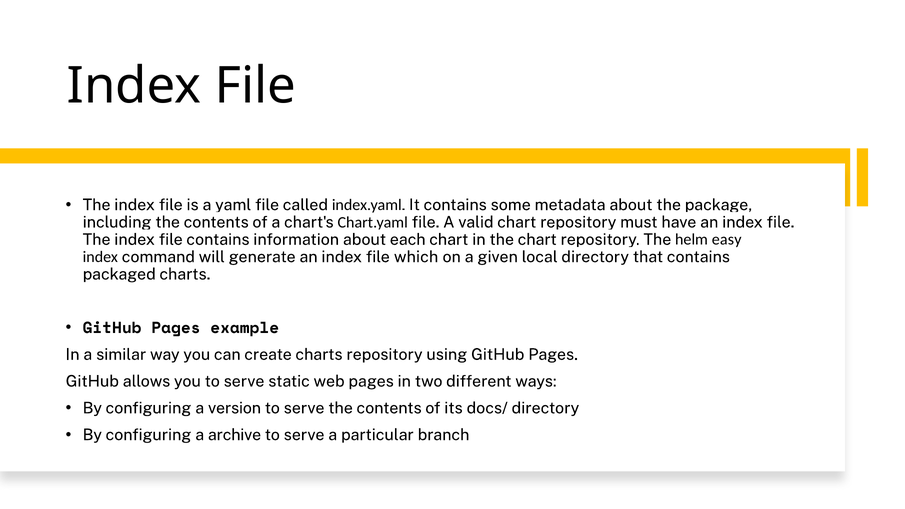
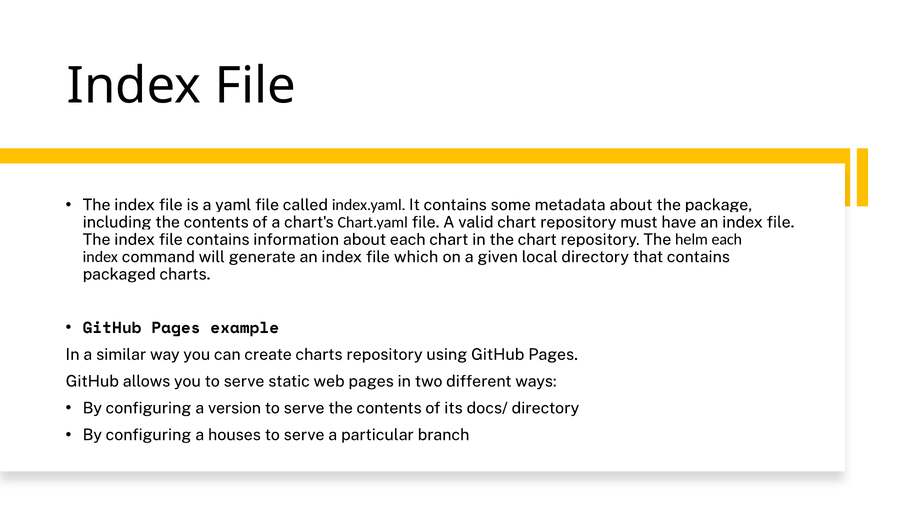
easy: easy -> each (727, 240)
archive: archive -> houses (234, 435)
